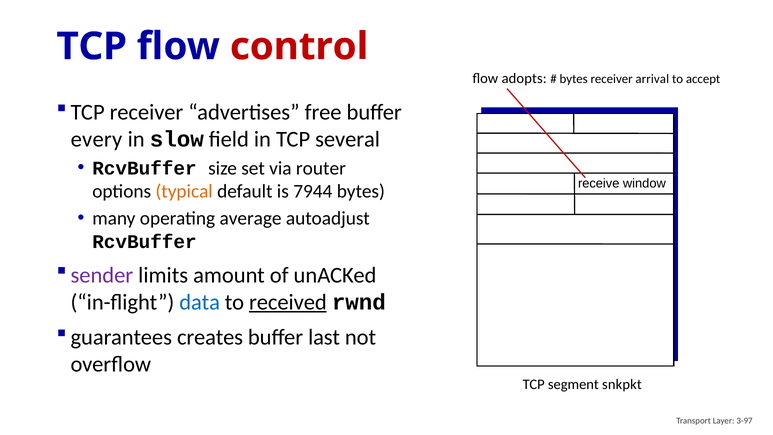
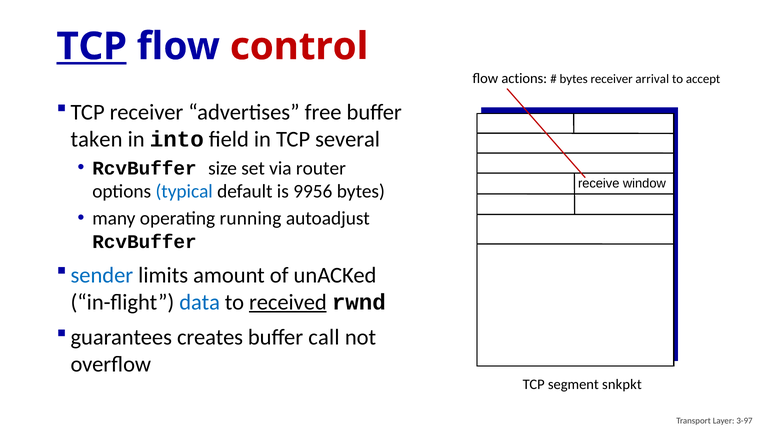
TCP underline: none -> present (92, 46)
adopts: adopts -> actions (524, 78)
every: every -> taken (97, 139)
slow: slow -> into (177, 139)
typical colour: orange -> blue (184, 191)
7944: 7944 -> 9956 (313, 191)
average: average -> running (250, 218)
sender colour: purple -> blue (102, 275)
last: last -> call (324, 337)
